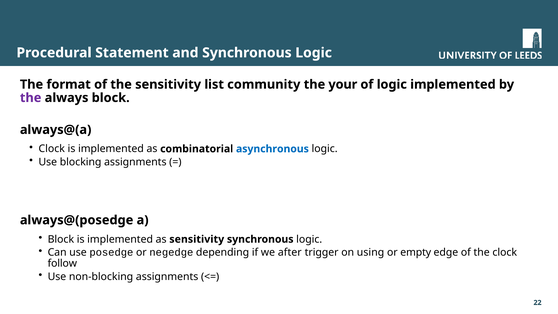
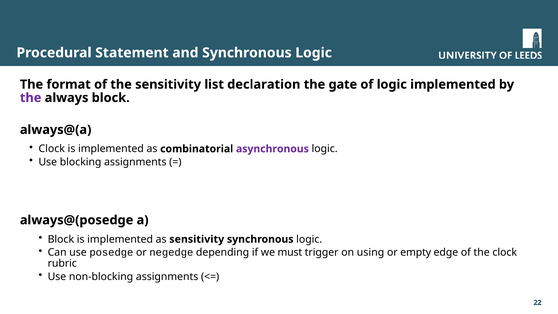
community: community -> declaration (264, 84)
your: your -> gate (343, 84)
asynchronous colour: blue -> purple (272, 149)
after: after -> must (290, 252)
follow: follow -> rubric (62, 263)
